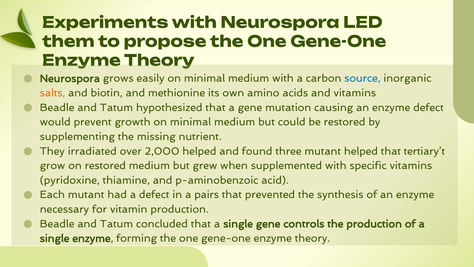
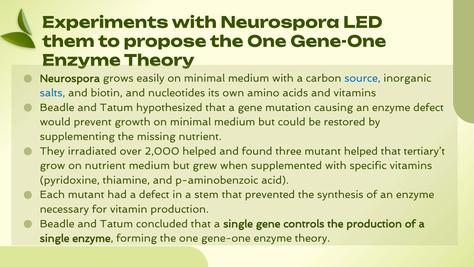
salts colour: orange -> blue (52, 93)
methionine: methionine -> nucleotides (177, 93)
on restored: restored -> nutrient (105, 166)
pairs: pairs -> stem (206, 195)
